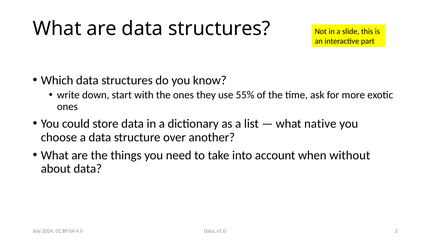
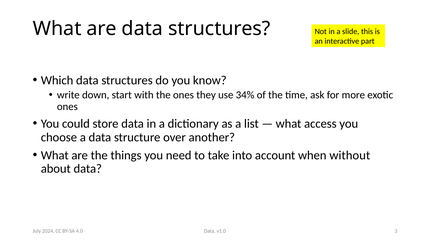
55%: 55% -> 34% (245, 95)
native: native -> access (320, 124)
